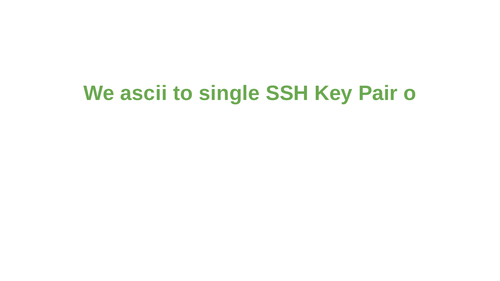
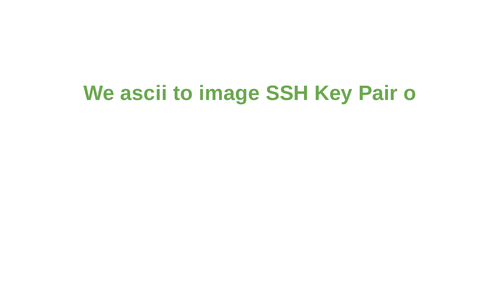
single: single -> image (229, 94)
